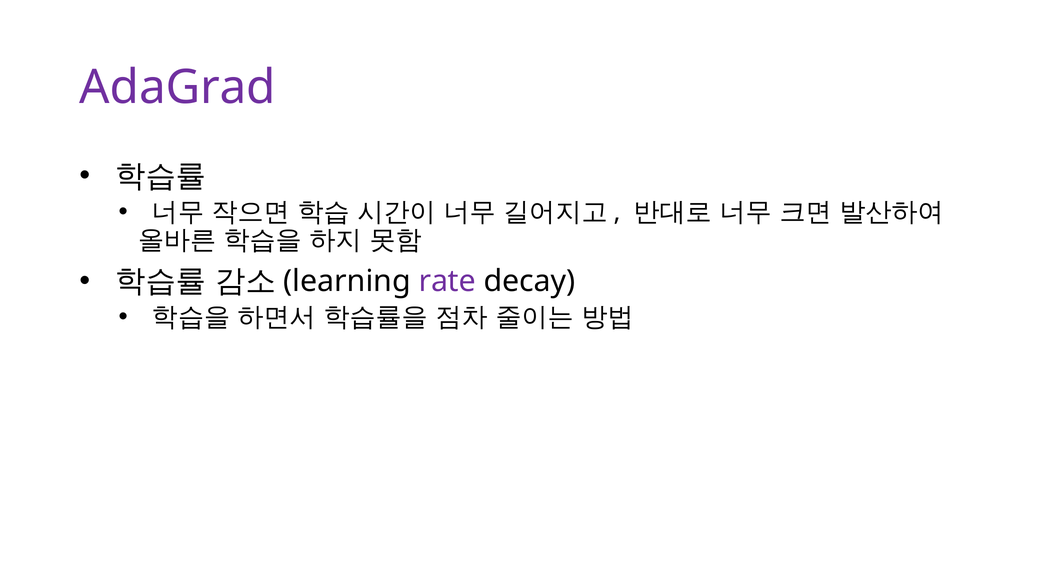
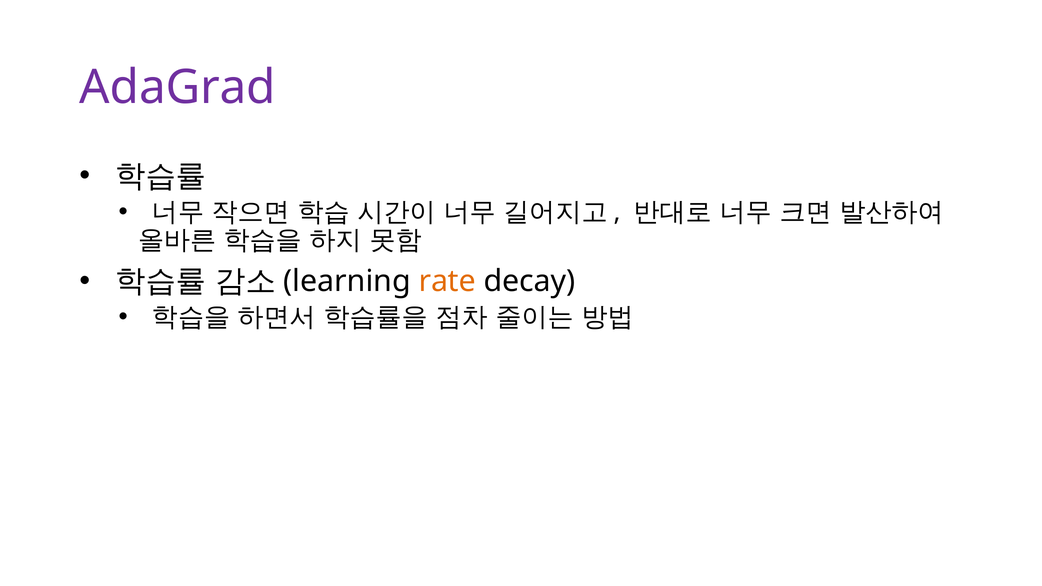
rate colour: purple -> orange (447, 282)
